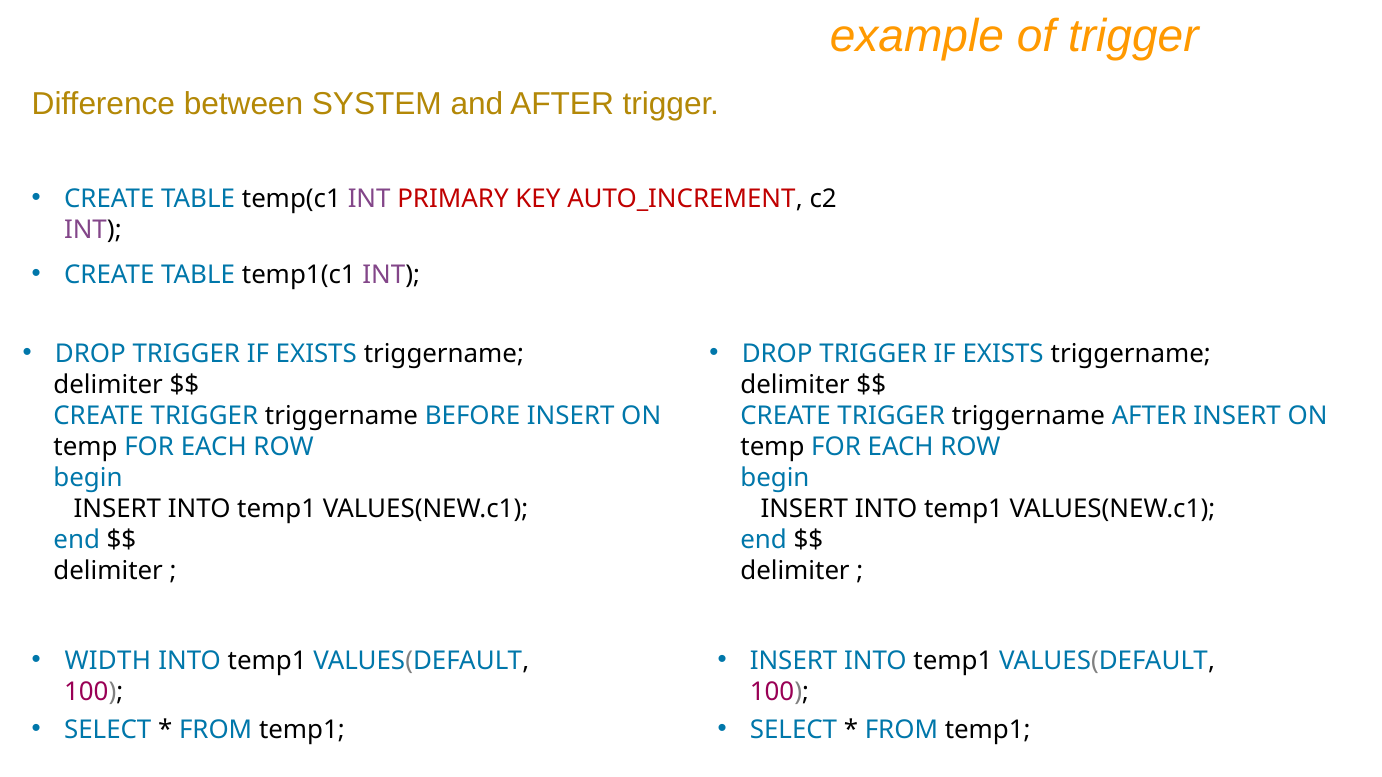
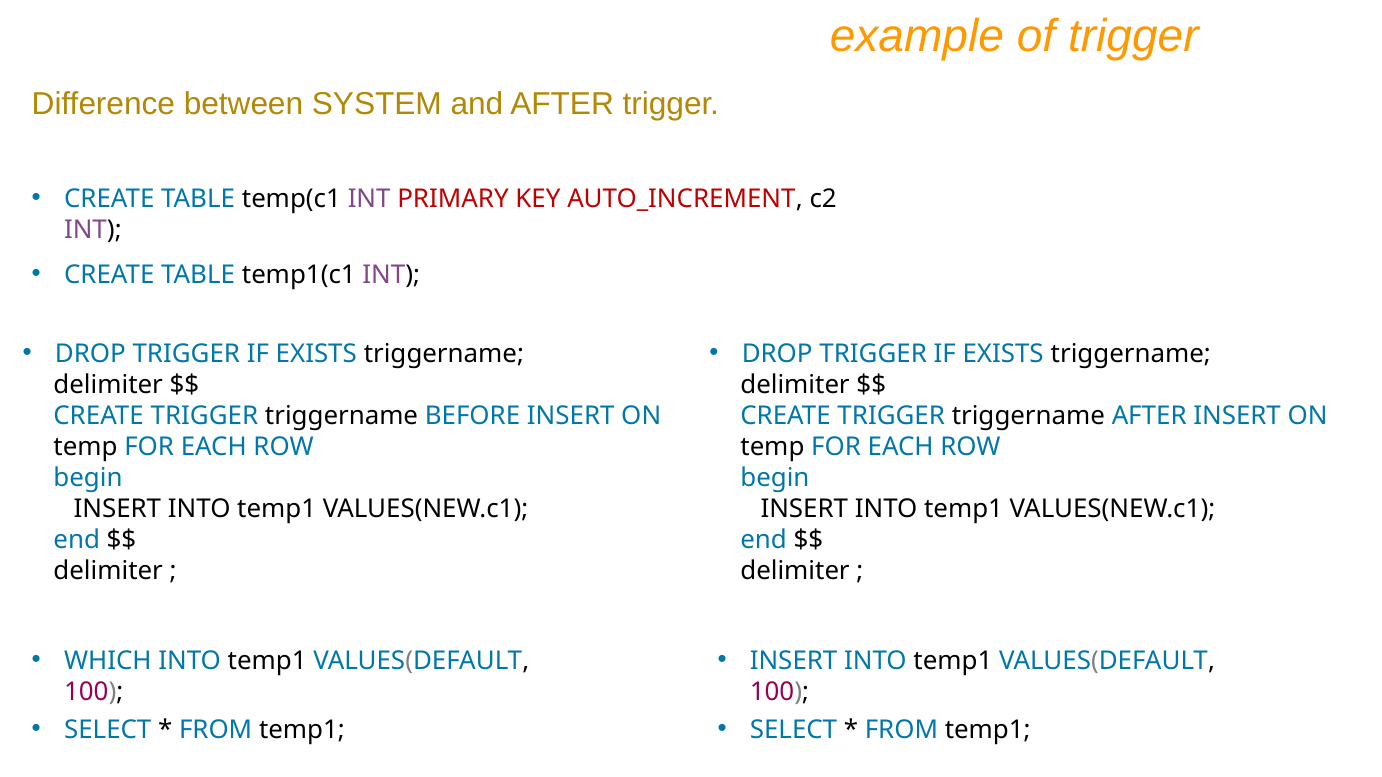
WIDTH: WIDTH -> WHICH (108, 661)
